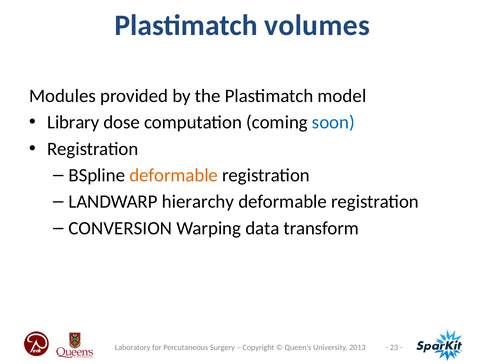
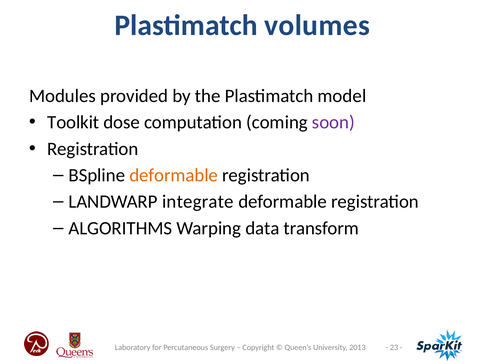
Library: Library -> Toolkit (73, 122)
soon colour: blue -> purple (333, 122)
hierarchy: hierarchy -> integrate (198, 202)
CONVERSION: CONVERSION -> ALGORITHMS (120, 228)
